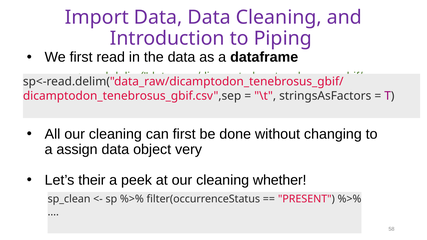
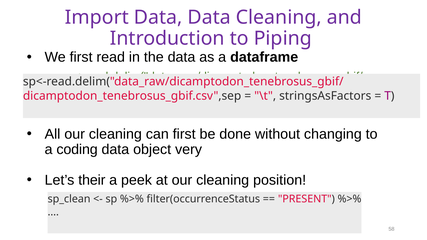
assign: assign -> coding (77, 149)
whether: whether -> position (280, 180)
